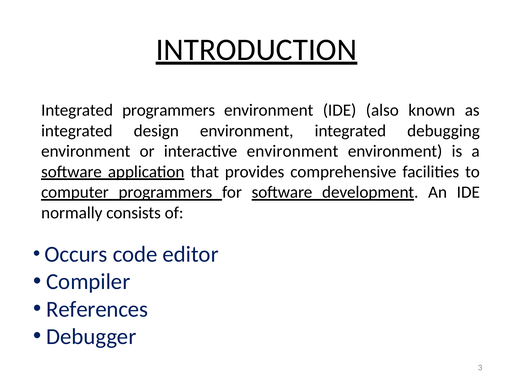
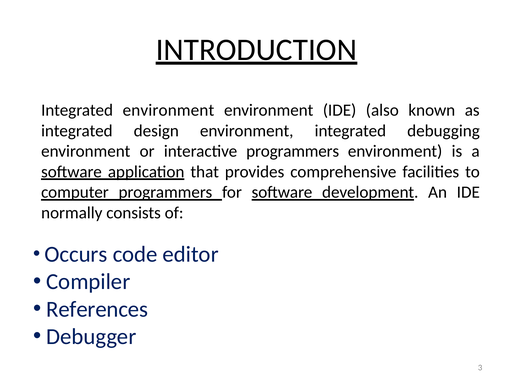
Integrated programmers: programmers -> environment (168, 110)
interactive environment: environment -> programmers (293, 151)
